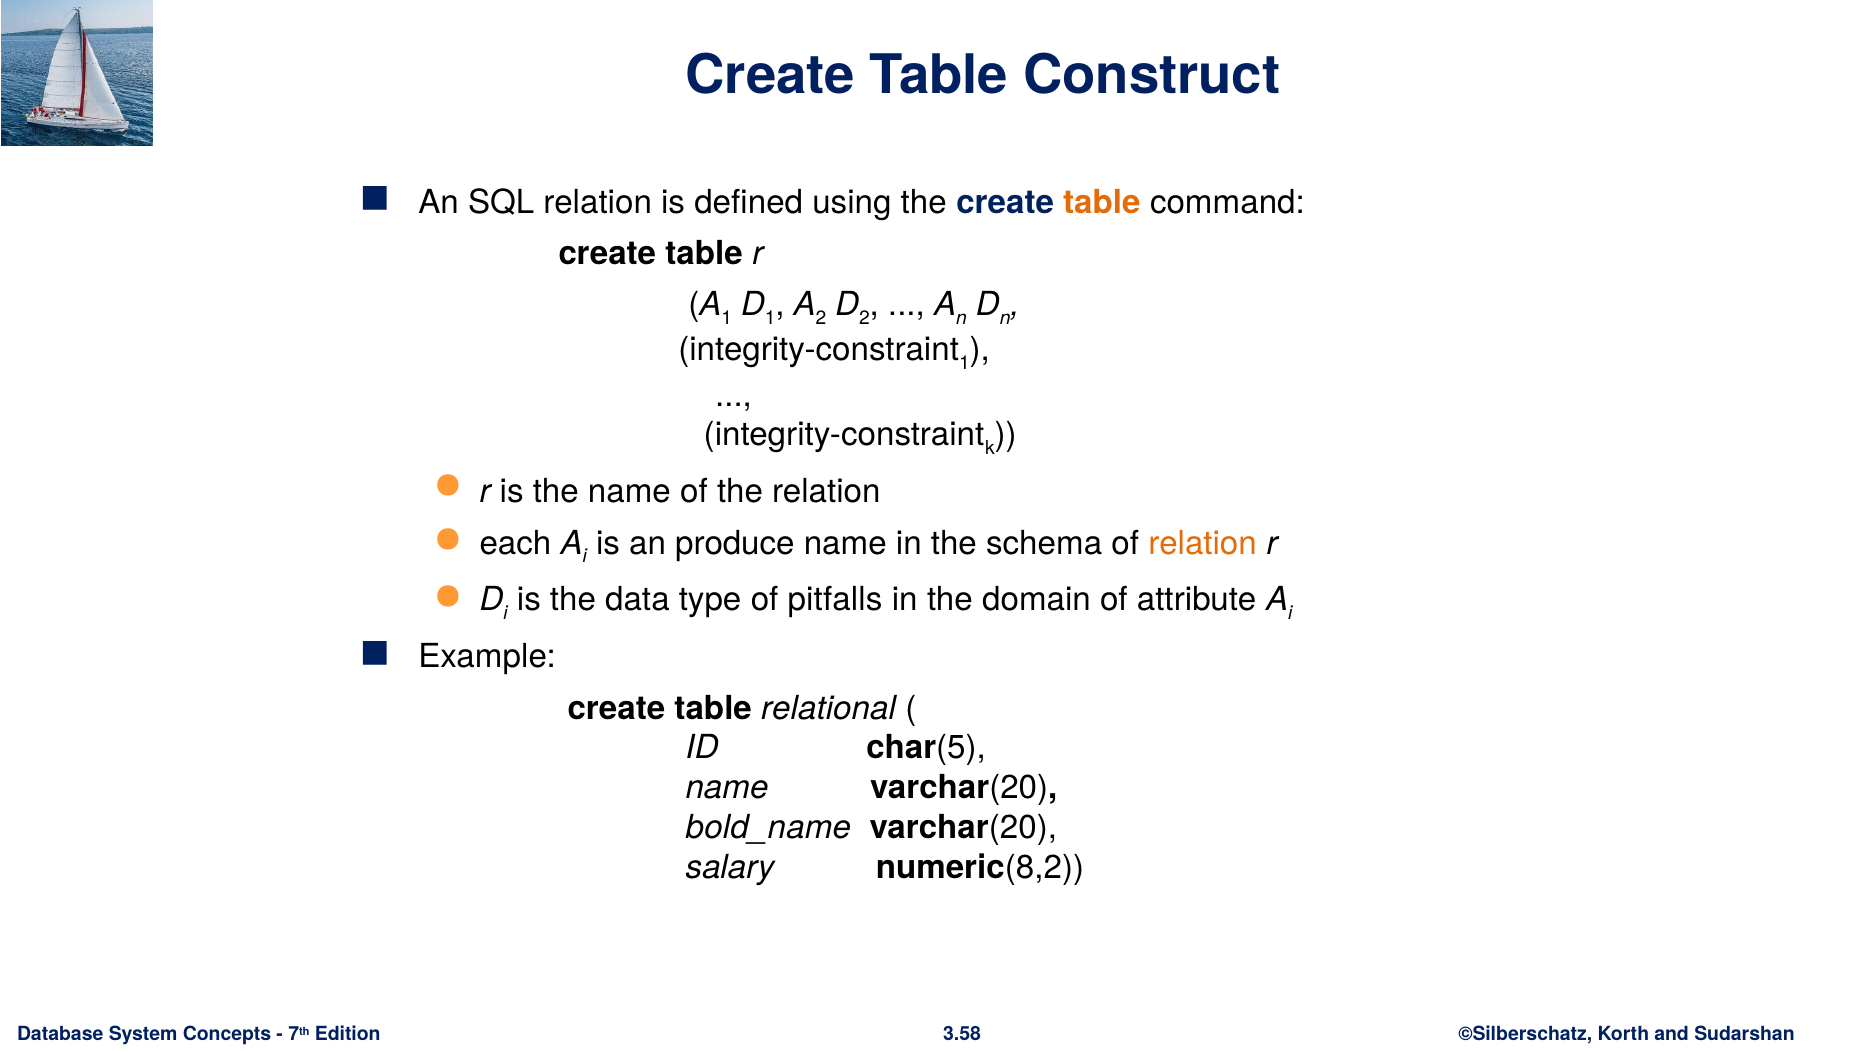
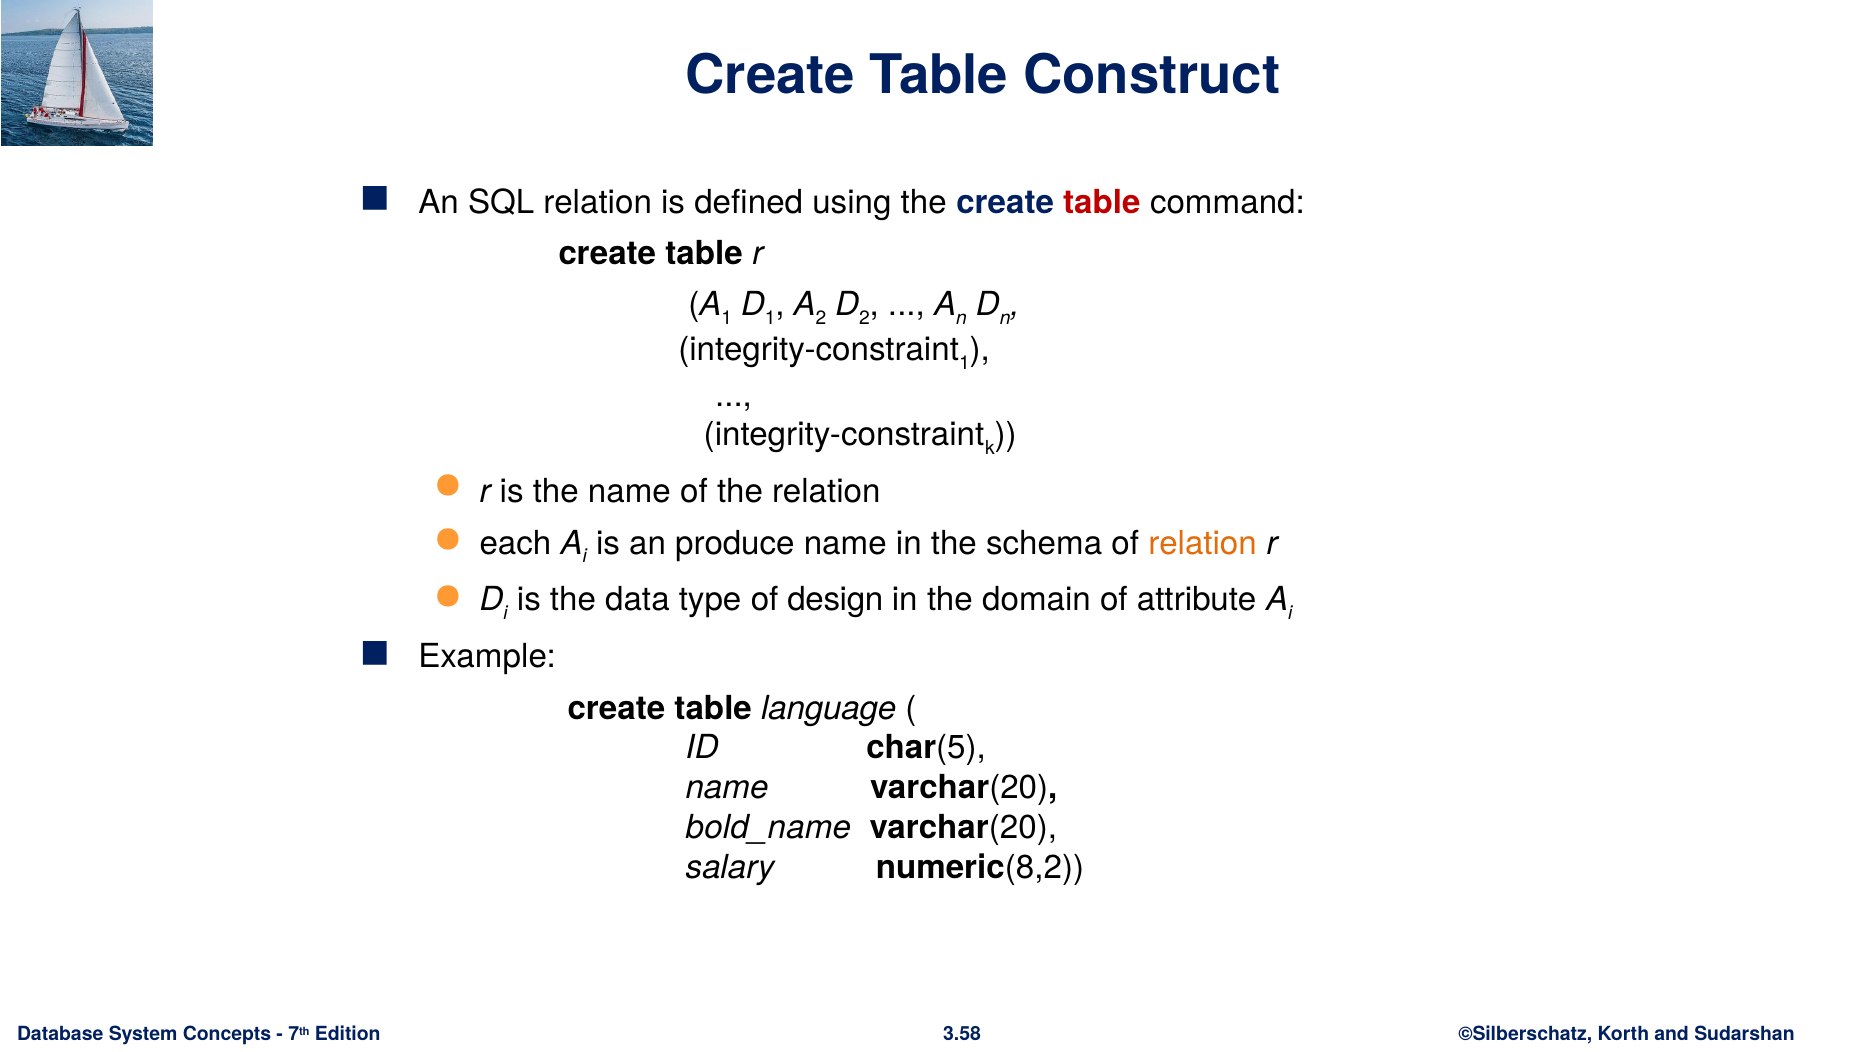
table colour: orange -> red (1102, 202)
pitfalls: pitfalls -> design (835, 600)
relational: relational -> language (829, 708)
